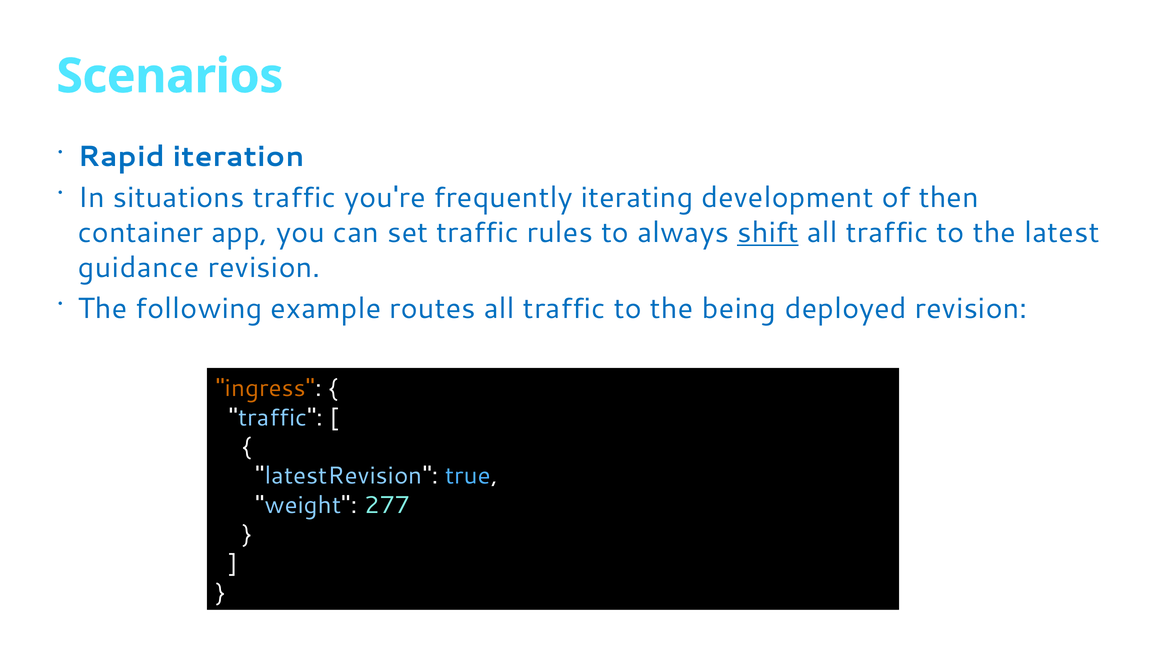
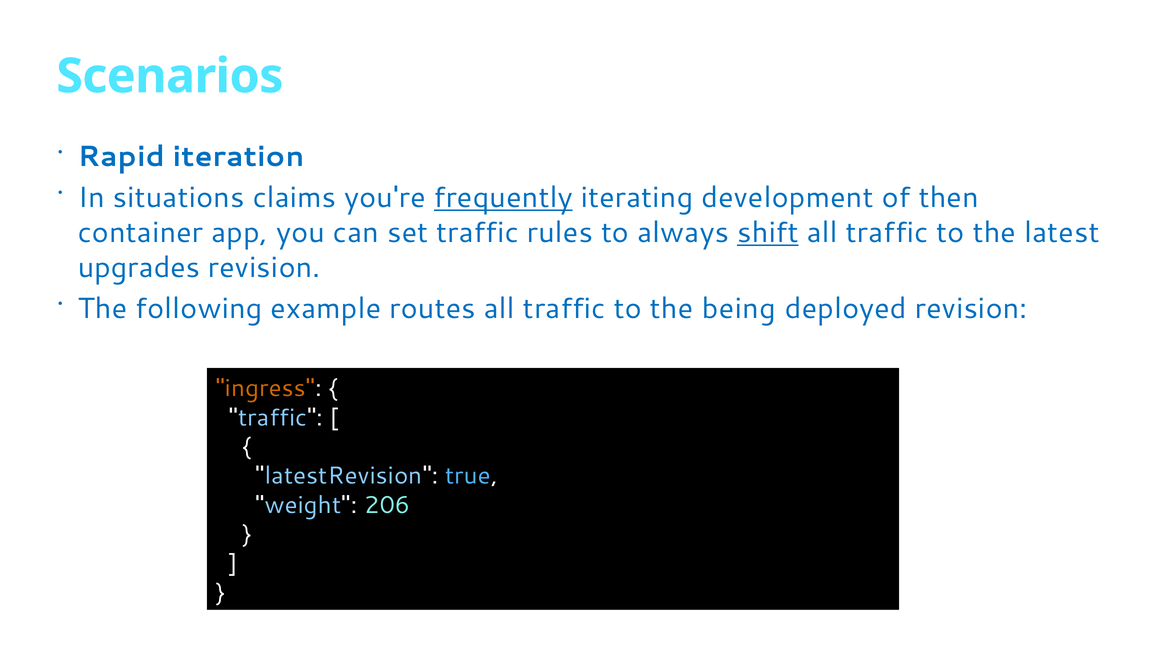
situations traffic: traffic -> claims (294, 198)
frequently underline: none -> present (503, 198)
guidance: guidance -> upgrades (139, 268)
277: 277 -> 206 (387, 505)
